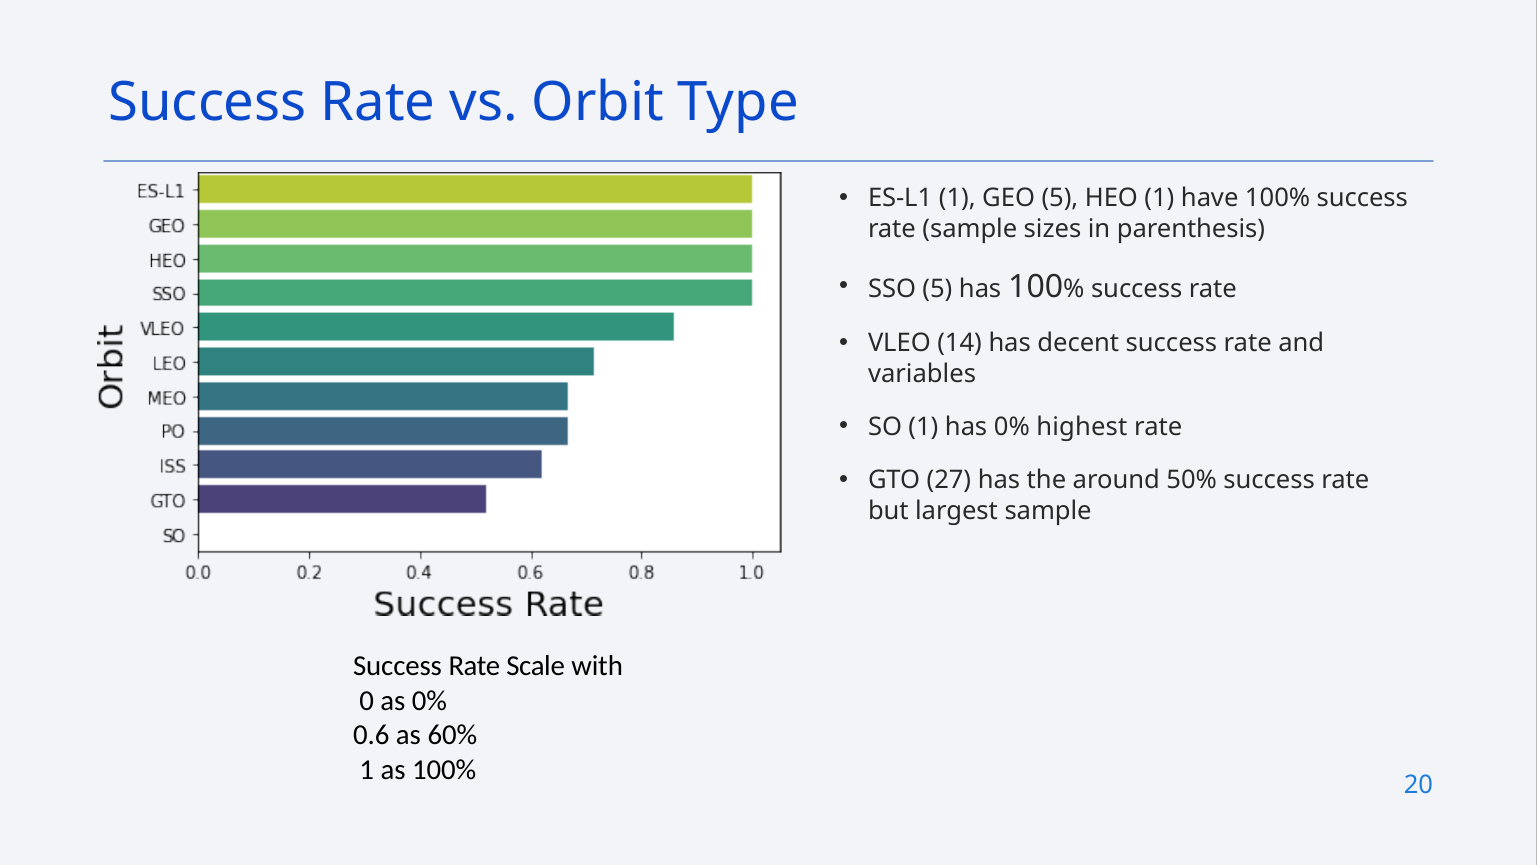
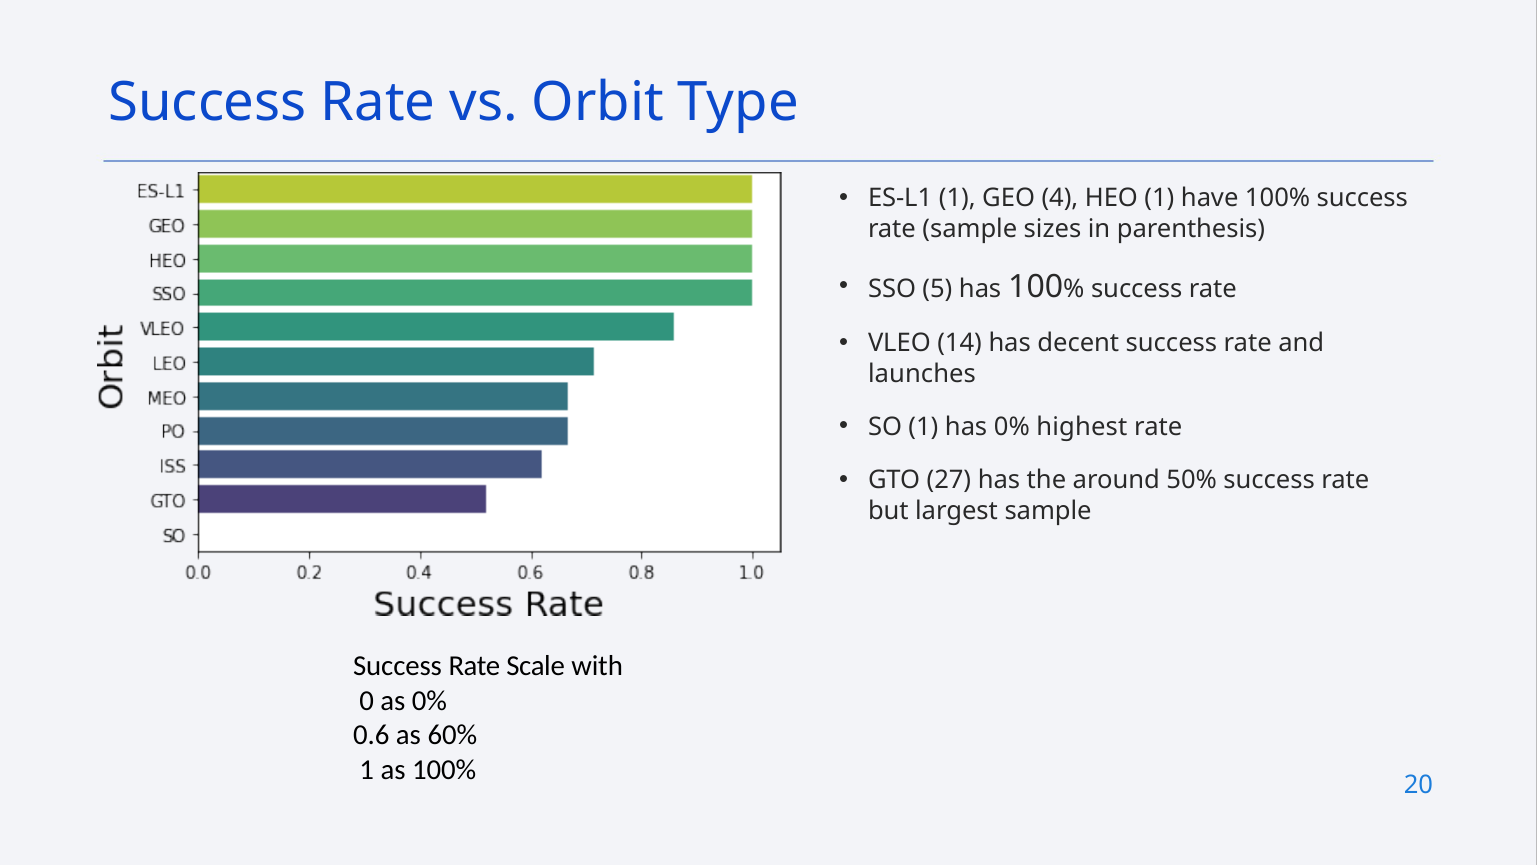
GEO 5: 5 -> 4 (1060, 198)
variables: variables -> launches (922, 374)
